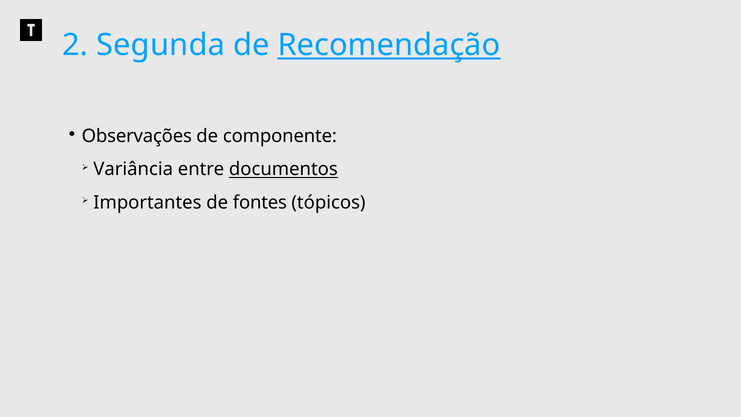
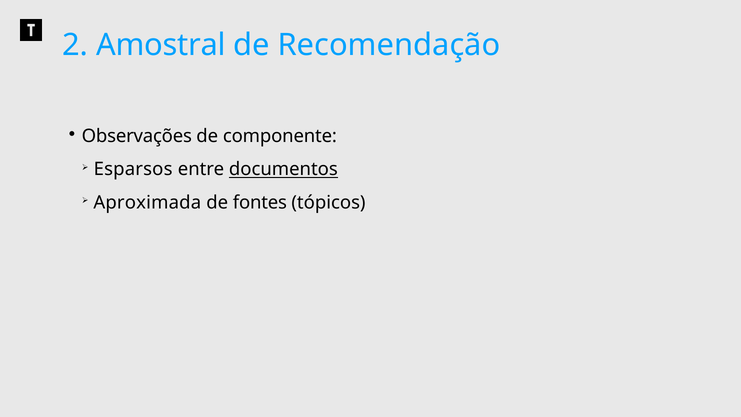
Segunda: Segunda -> Amostral (161, 45)
Recomendação underline: present -> none (389, 45)
Variância: Variância -> Esparsos (133, 169)
Importantes: Importantes -> Aproximada (147, 203)
